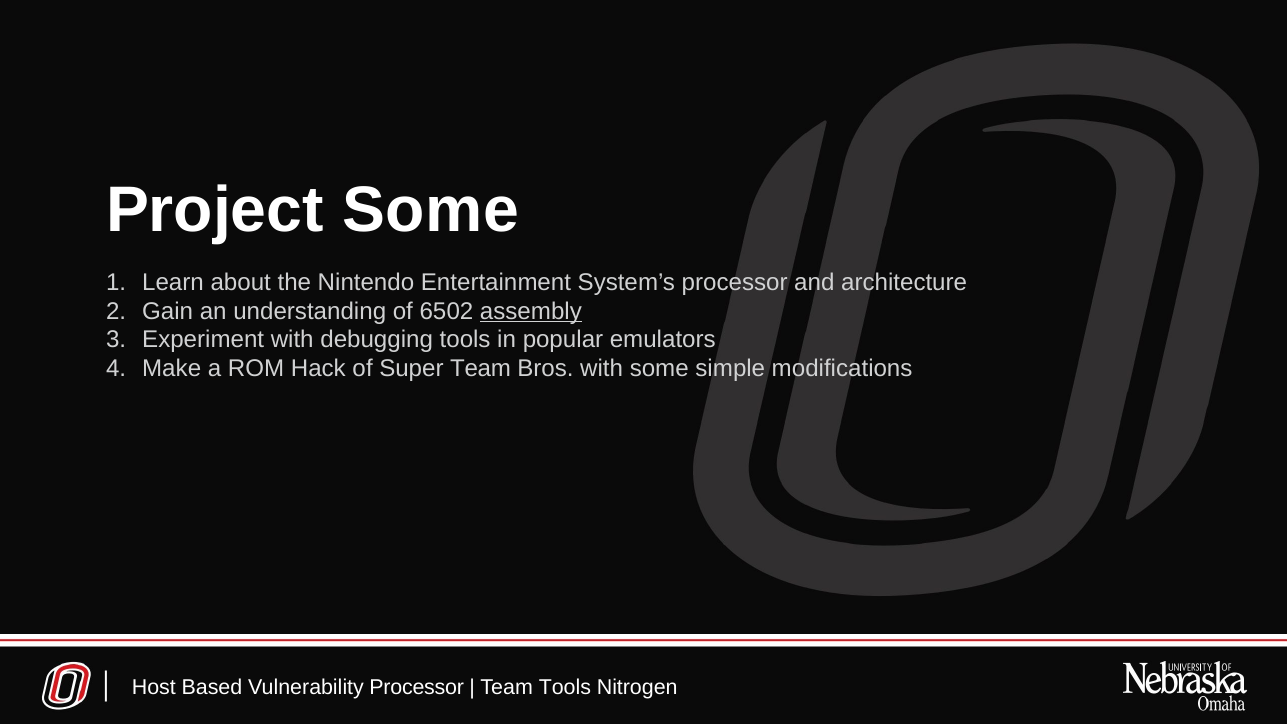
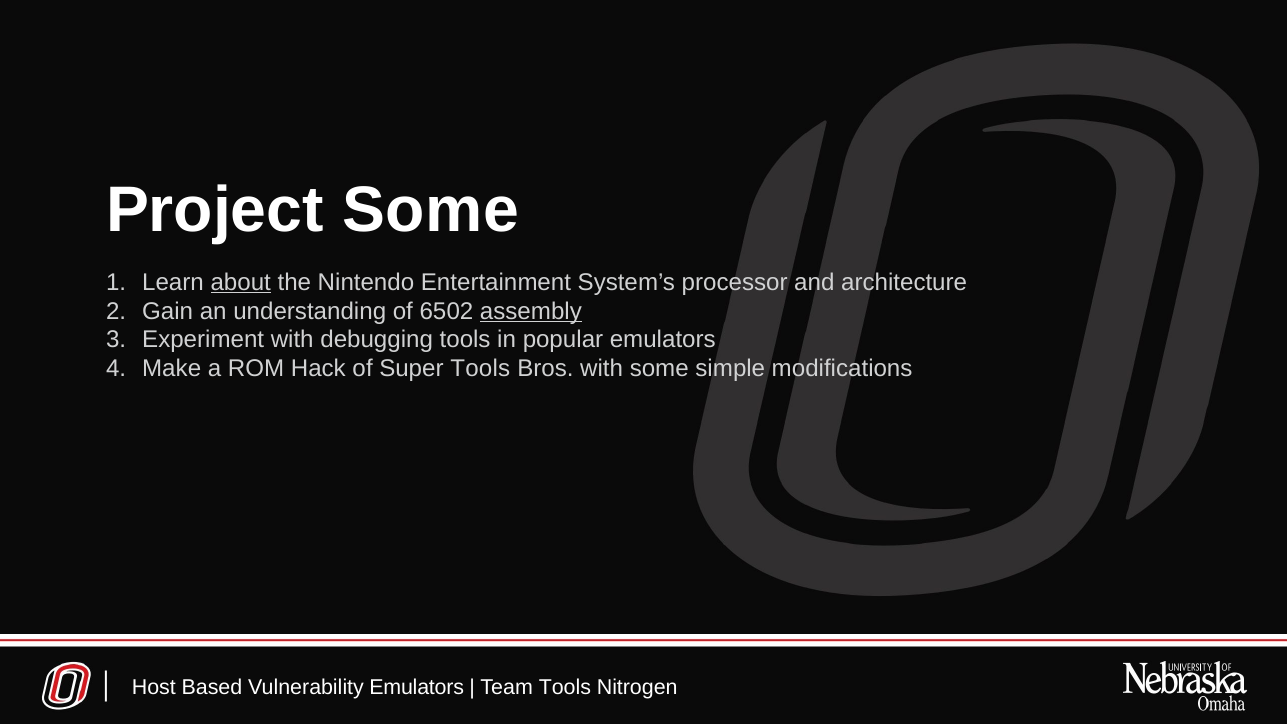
about underline: none -> present (241, 282)
Super Team: Team -> Tools (480, 369)
Vulnerability Processor: Processor -> Emulators (417, 687)
